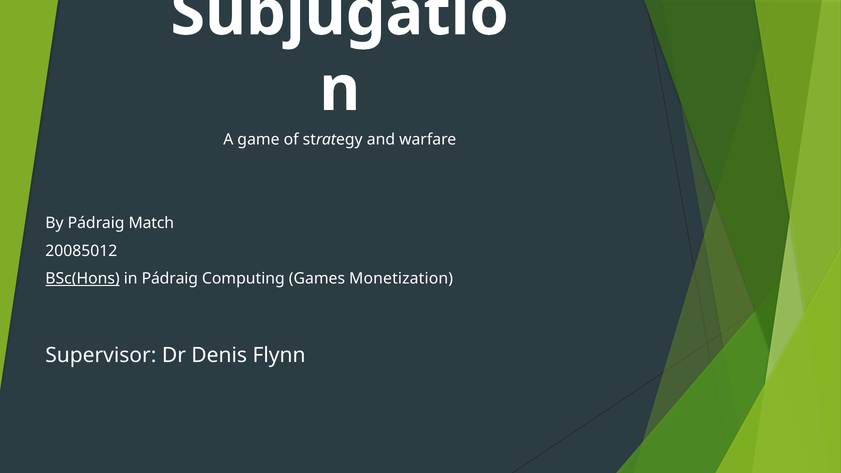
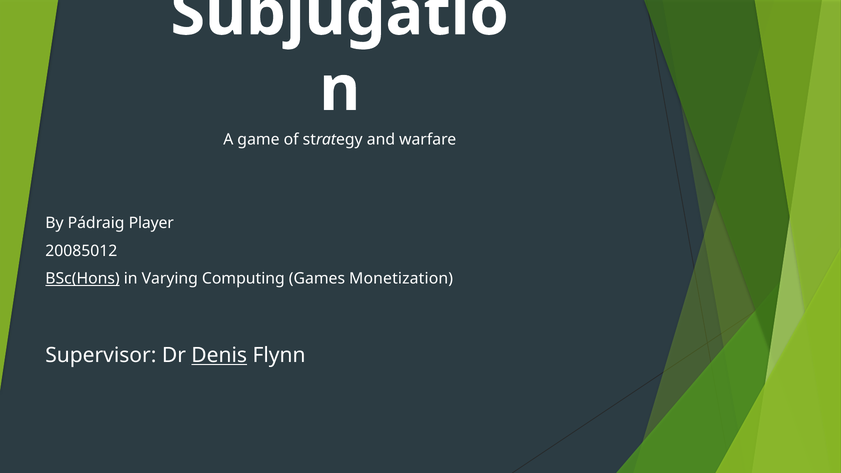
Match: Match -> Player (151, 223)
in Pádraig: Pádraig -> Varying (170, 279)
Denis underline: none -> present (219, 355)
